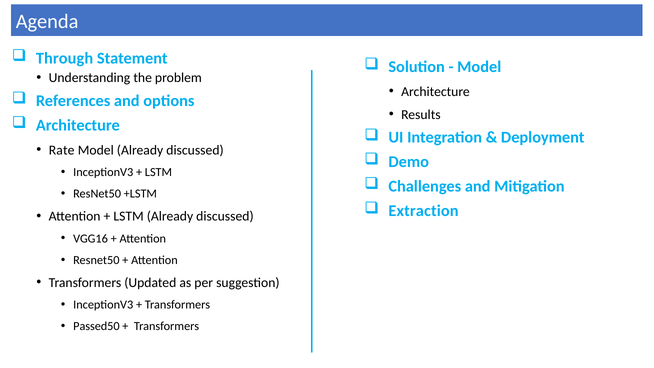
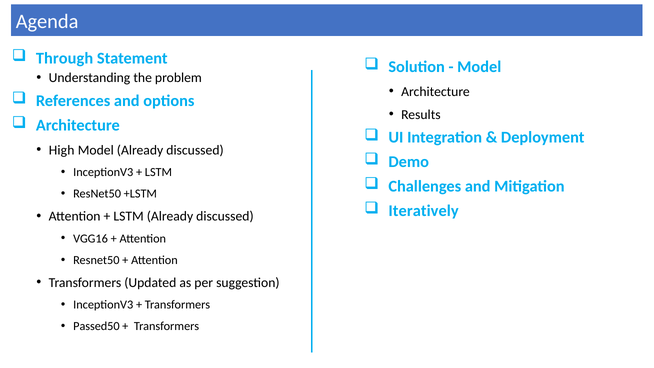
Rate: Rate -> High (62, 150)
Extraction: Extraction -> Iteratively (424, 211)
